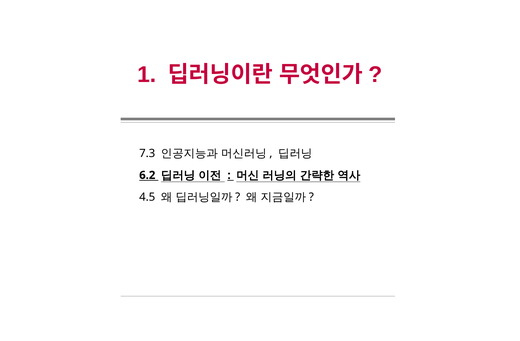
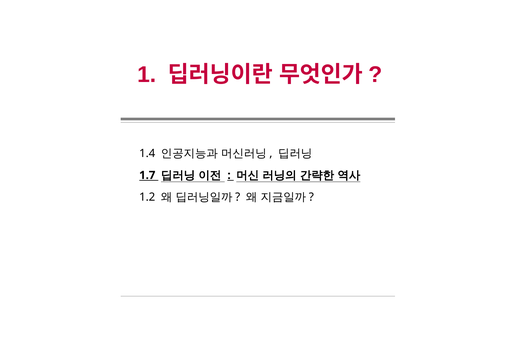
7.3: 7.3 -> 1.4 (147, 154)
6.2: 6.2 -> 1.7 (147, 175)
4.5: 4.5 -> 1.2 (147, 197)
